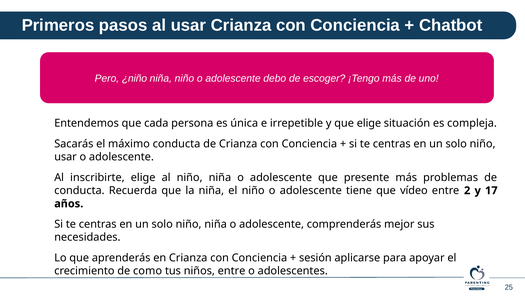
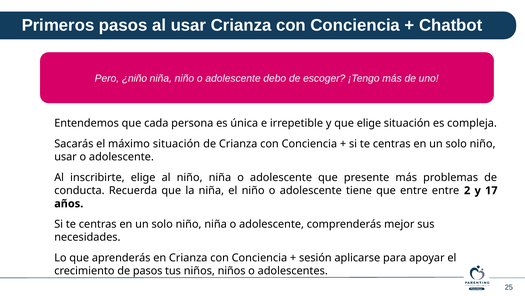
máximo conducta: conducta -> situación (176, 143)
que vídeo: vídeo -> entre (414, 190)
de como: como -> pasos (148, 270)
niños entre: entre -> niños (232, 270)
